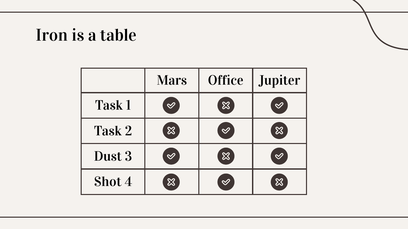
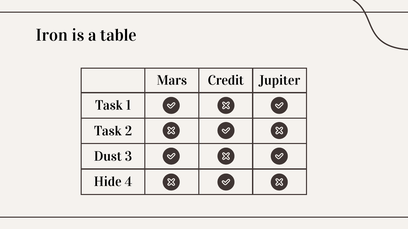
Office: Office -> Credit (226, 81)
Shot: Shot -> Hide (108, 182)
